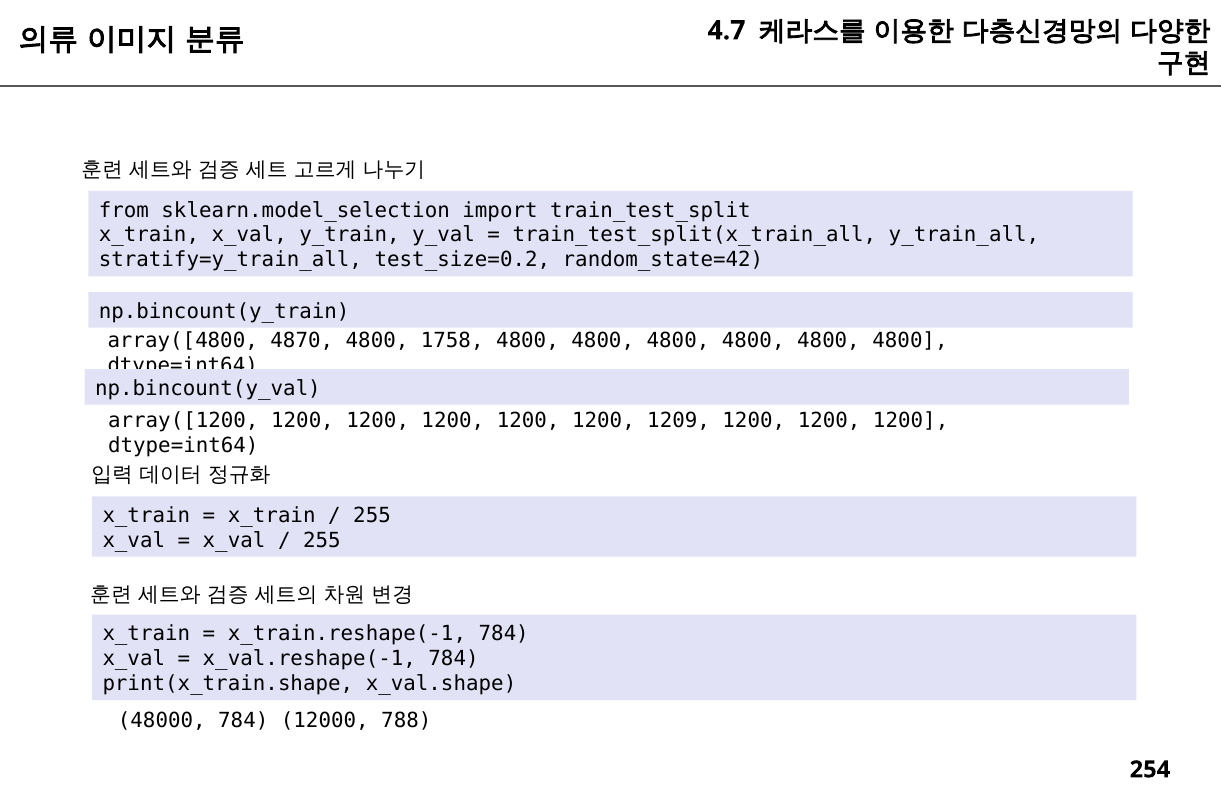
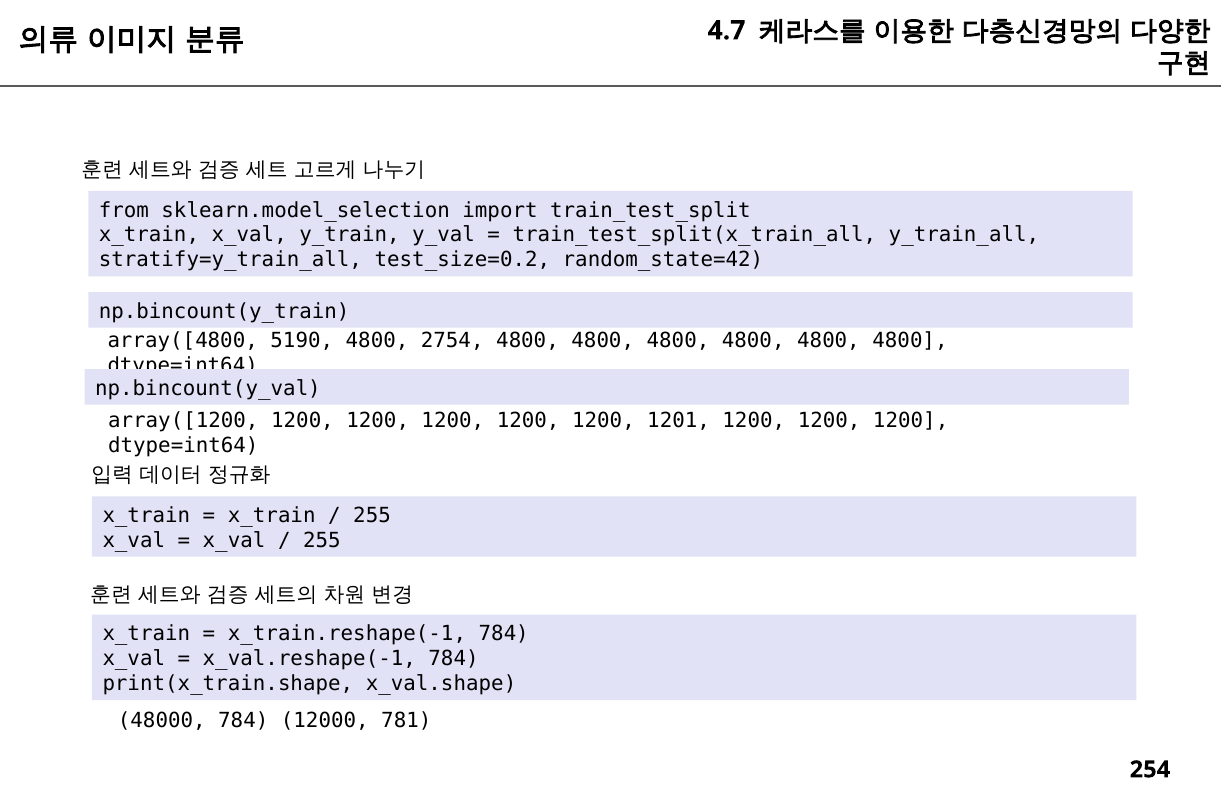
4870: 4870 -> 5190 (302, 341)
1758: 1758 -> 2754 (452, 341)
1209: 1209 -> 1201 (679, 421)
788: 788 -> 781 (406, 720)
